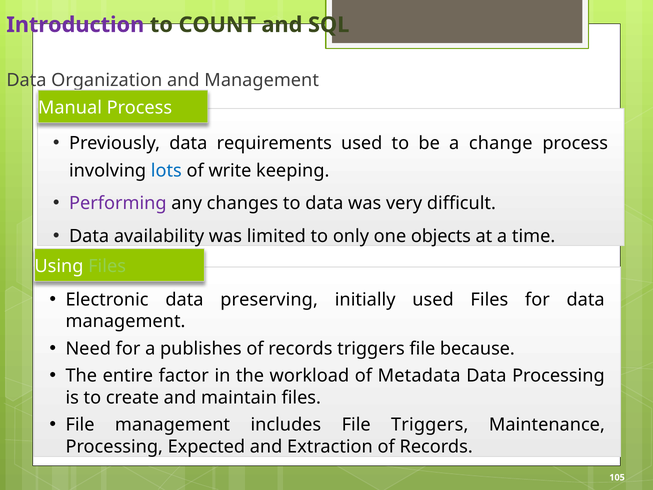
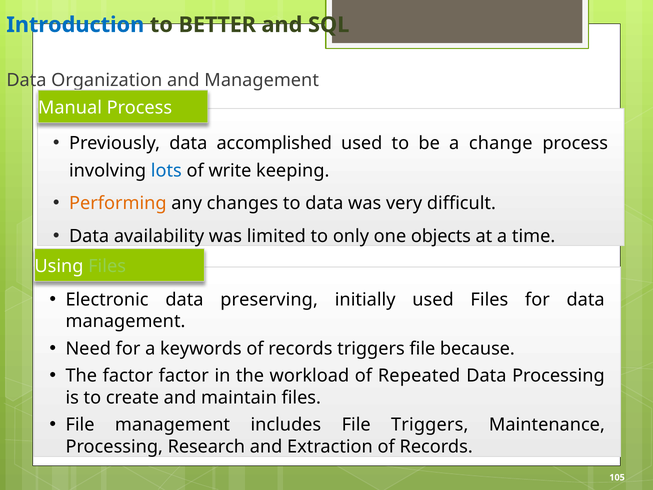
Introduction colour: purple -> blue (75, 25)
COUNT: COUNT -> BETTER (217, 25)
requirements: requirements -> accomplished (274, 143)
Performing colour: purple -> orange (118, 203)
publishes: publishes -> keywords (201, 349)
The entire: entire -> factor (128, 376)
Metadata: Metadata -> Repeated (419, 376)
Expected: Expected -> Research (206, 447)
